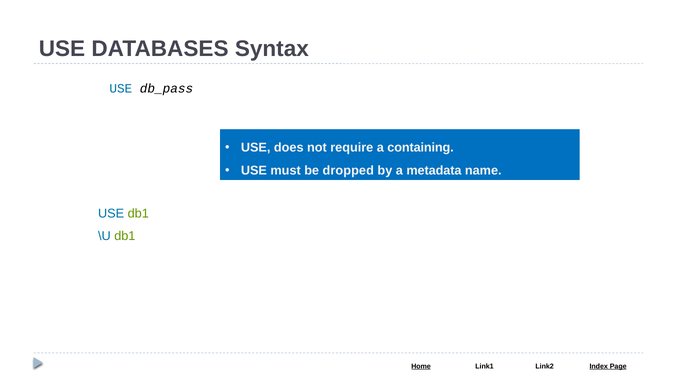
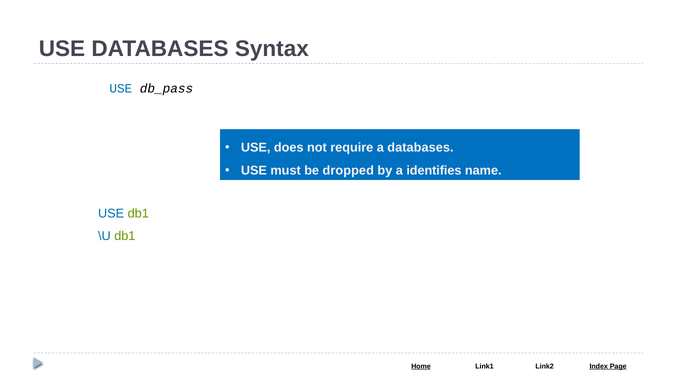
a containing: containing -> databases (420, 148)
metadata: metadata -> identifies (434, 171)
